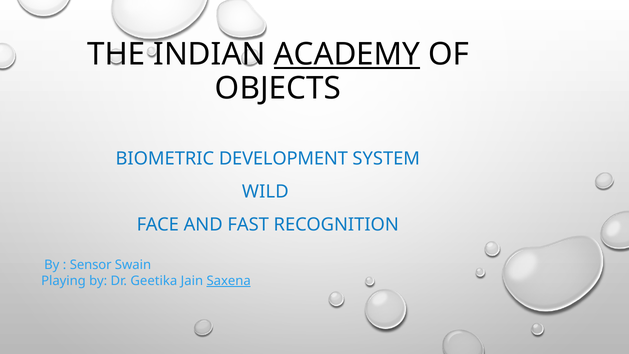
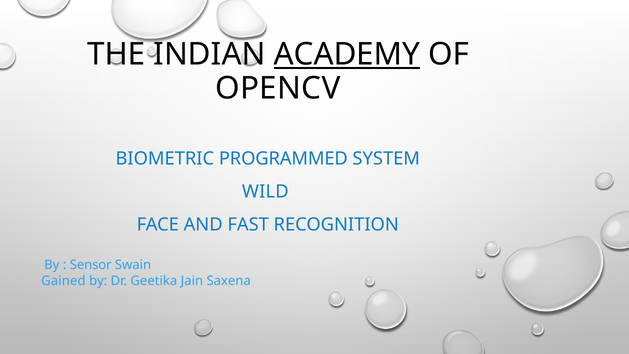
OBJECTS: OBJECTS -> OPENCV (278, 88)
DEVELOPMENT: DEVELOPMENT -> PROGRAMMED (283, 159)
Playing: Playing -> Gained (63, 281)
Saxena underline: present -> none (229, 281)
